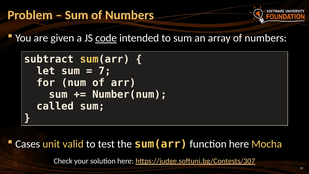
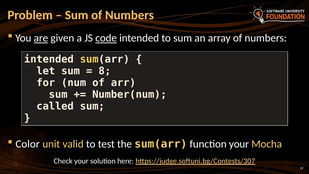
are underline: none -> present (41, 38)
subtract: subtract -> intended (49, 59)
7: 7 -> 8 (105, 71)
Cases: Cases -> Color (28, 144)
function here: here -> your (239, 144)
